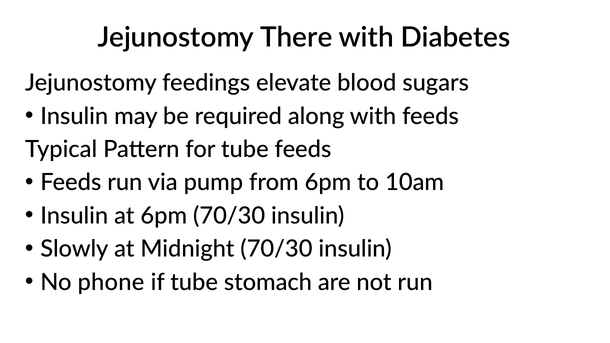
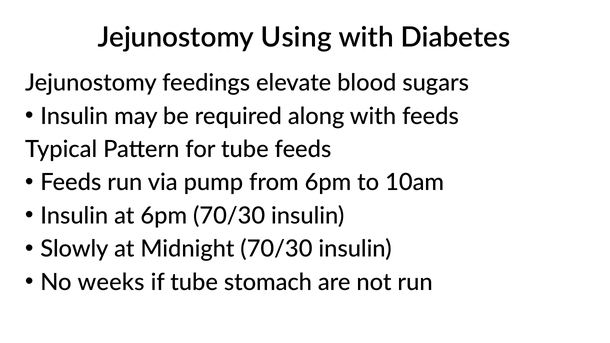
There: There -> Using (296, 38)
phone: phone -> weeks (111, 282)
